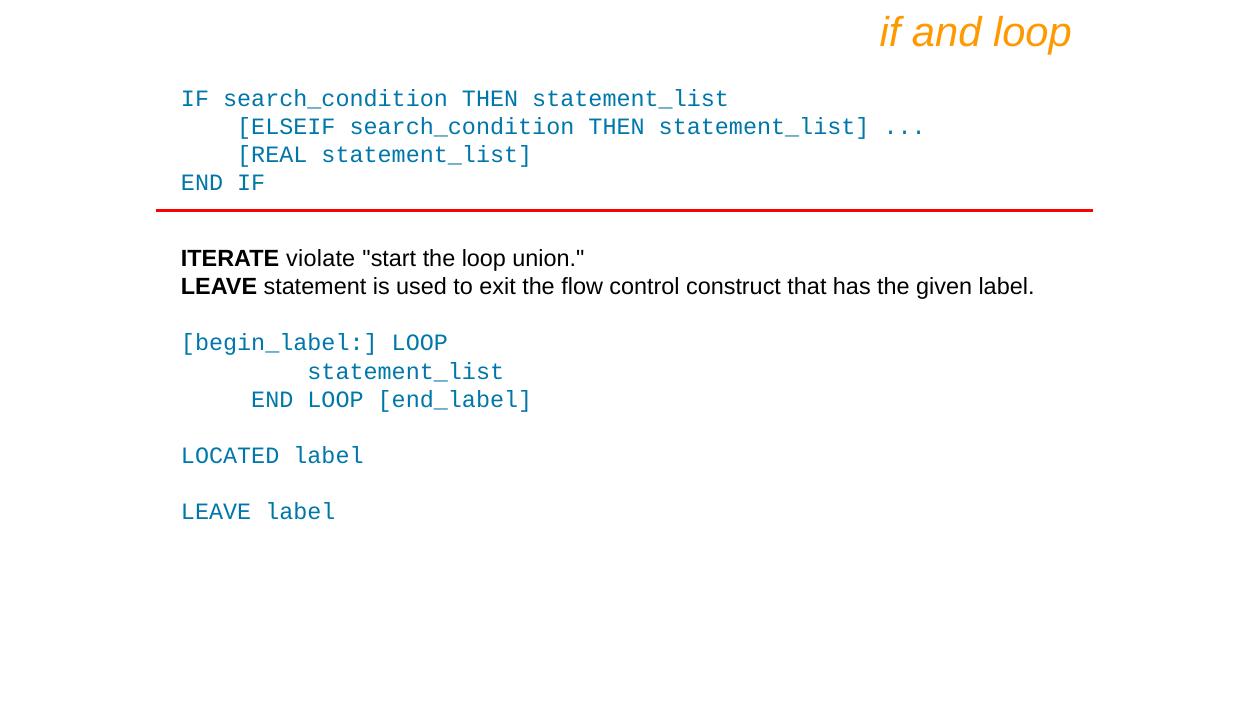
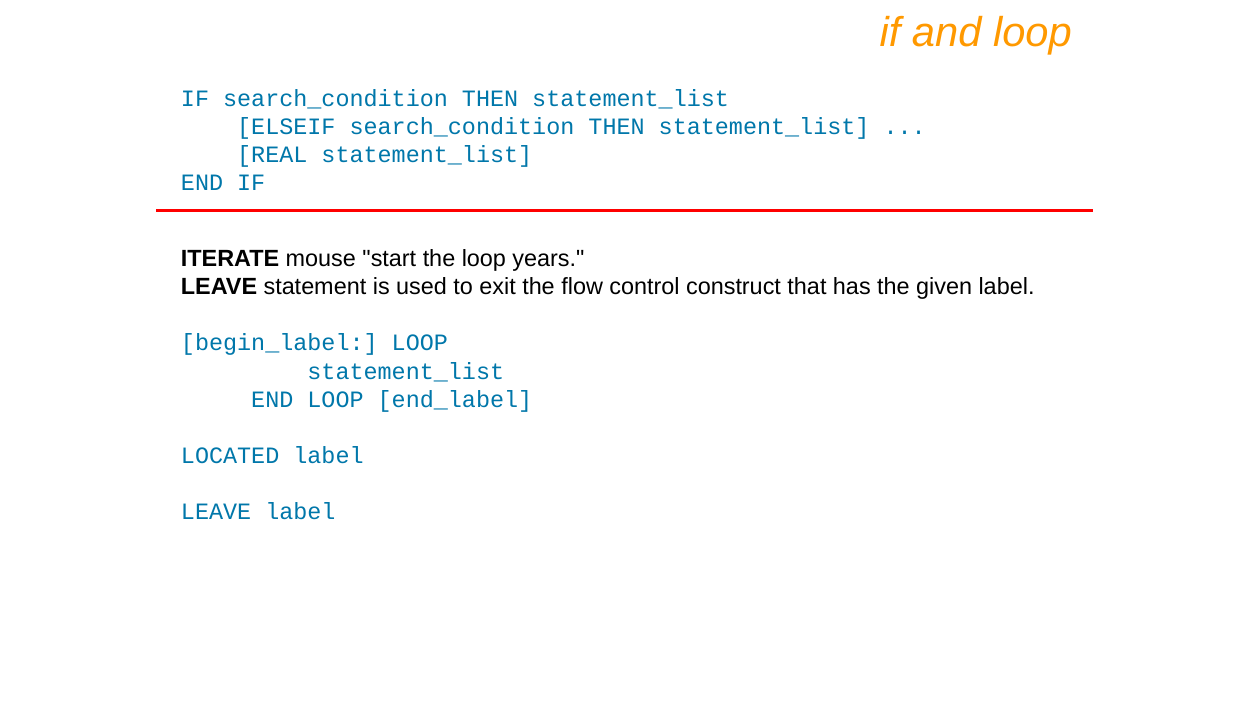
violate: violate -> mouse (321, 259)
union: union -> years (548, 259)
